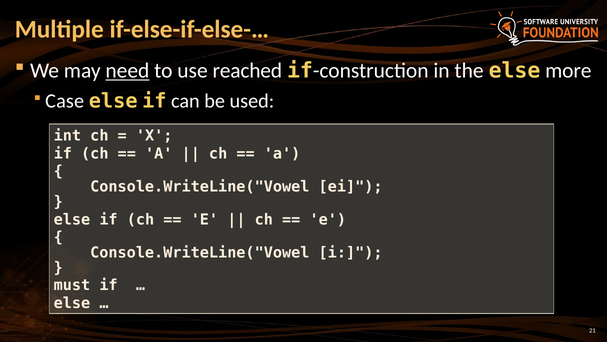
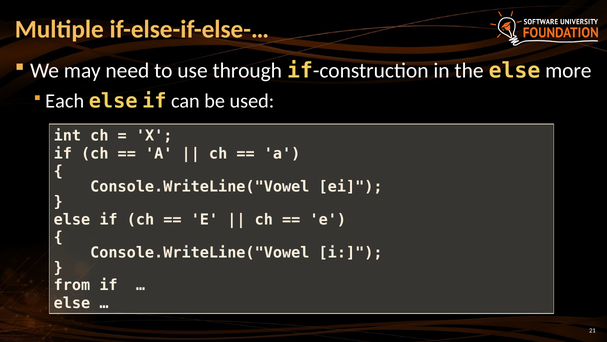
need underline: present -> none (127, 71)
reached: reached -> through (247, 71)
Case: Case -> Each (65, 101)
must: must -> from (72, 285)
